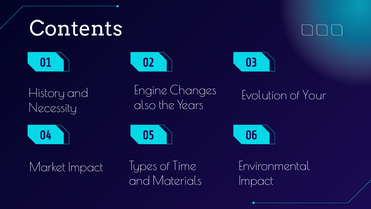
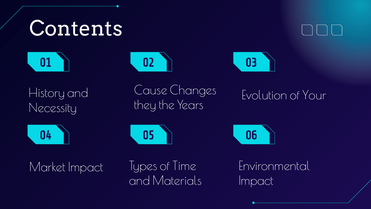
Engine: Engine -> Cause (151, 90)
also: also -> they (145, 105)
